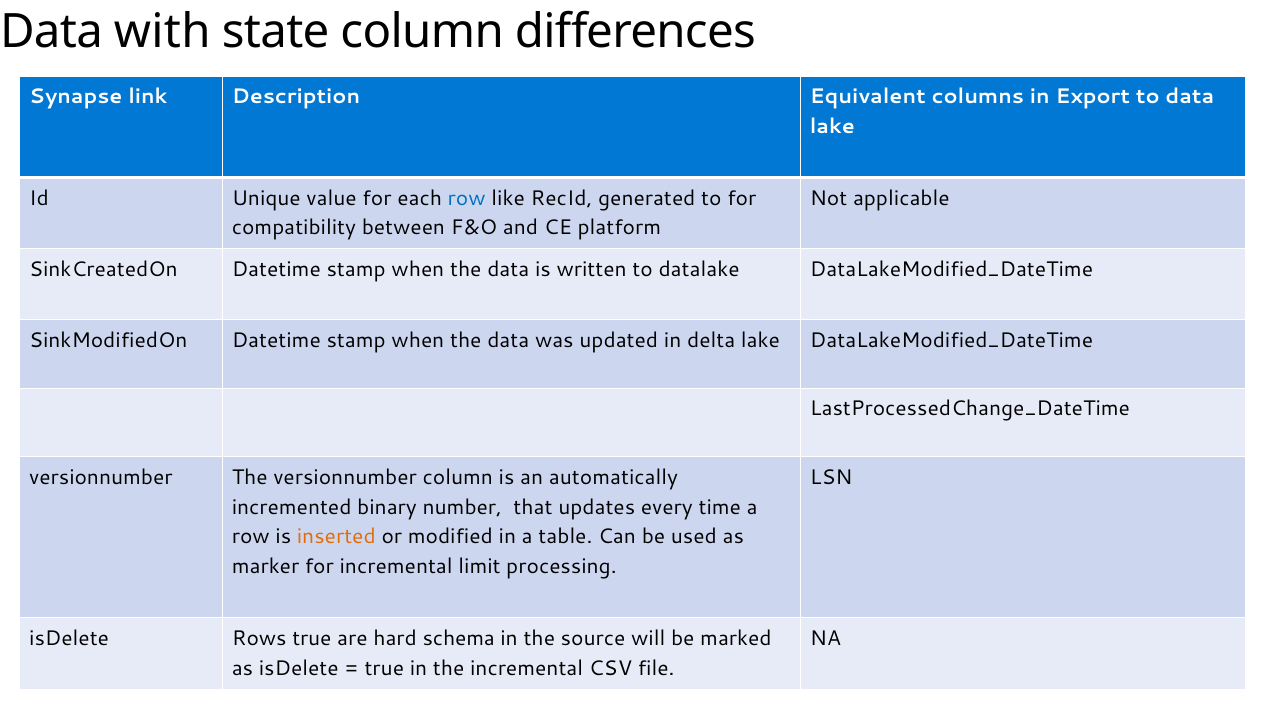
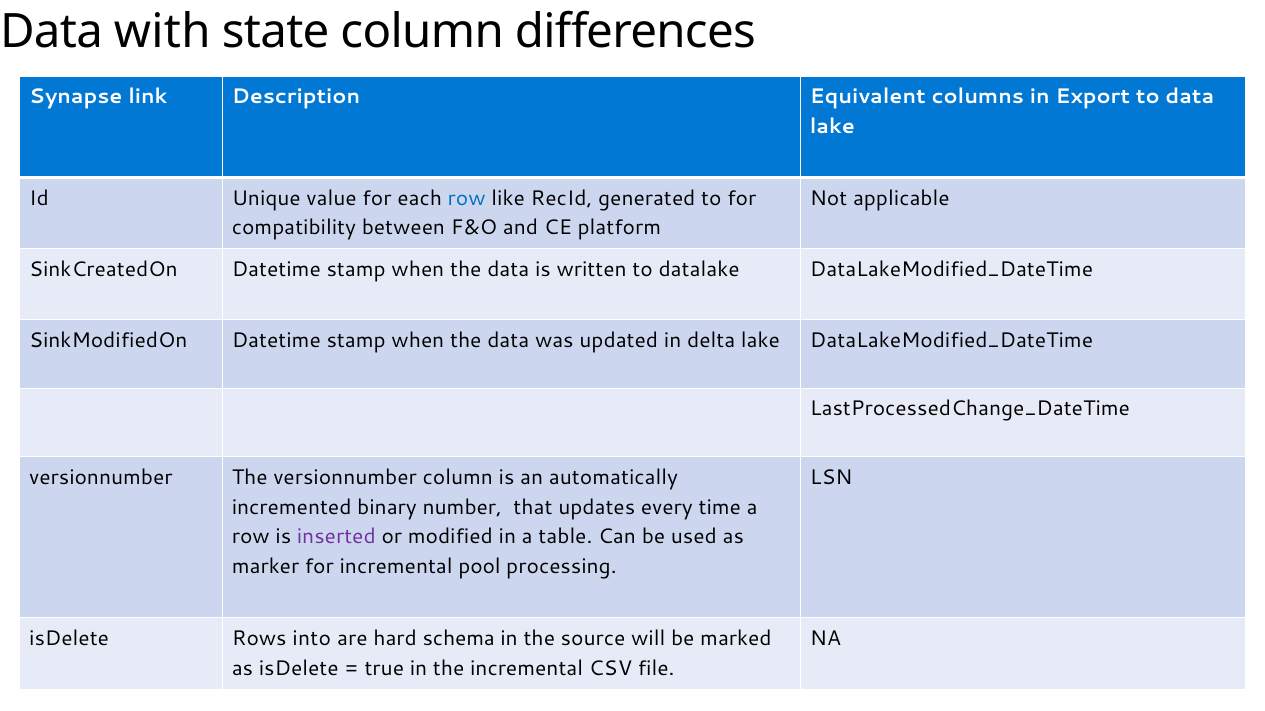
inserted colour: orange -> purple (336, 537)
limit: limit -> pool (480, 567)
Rows true: true -> into (312, 639)
